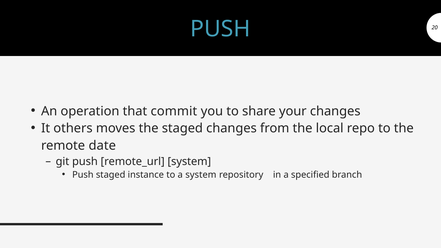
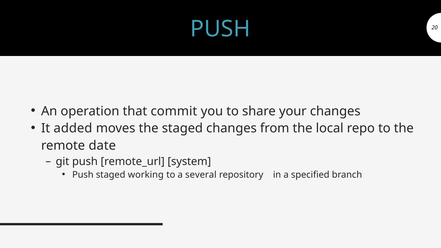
others: others -> added (73, 128)
instance: instance -> working (146, 175)
a system: system -> several (201, 175)
